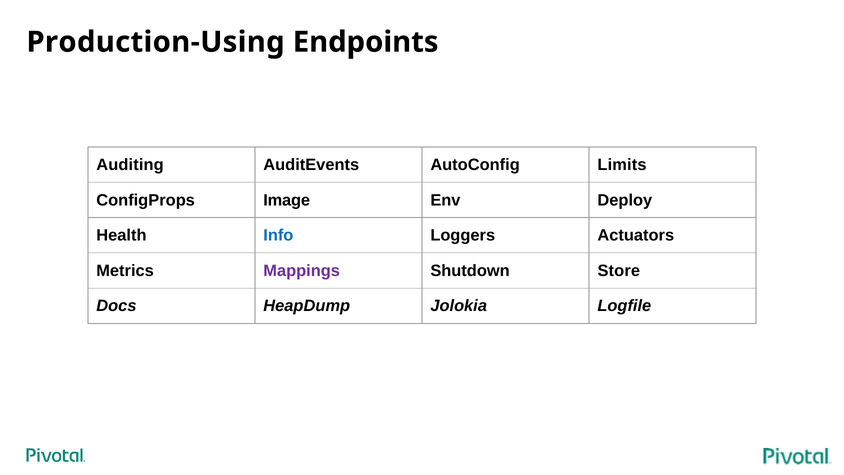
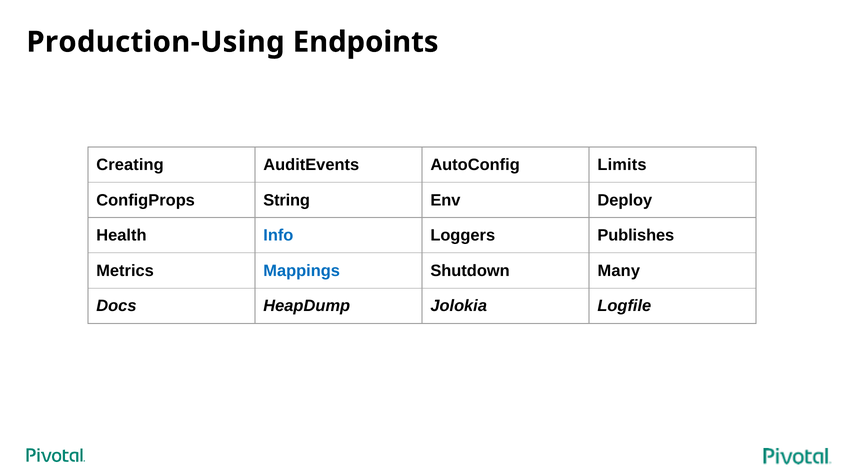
Auditing: Auditing -> Creating (130, 165)
Image: Image -> String (287, 200)
Actuators: Actuators -> Publishes (636, 235)
Mappings colour: purple -> blue (302, 271)
Store: Store -> Many (619, 271)
